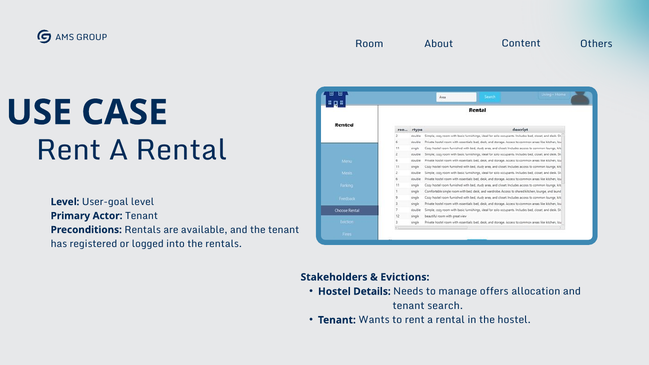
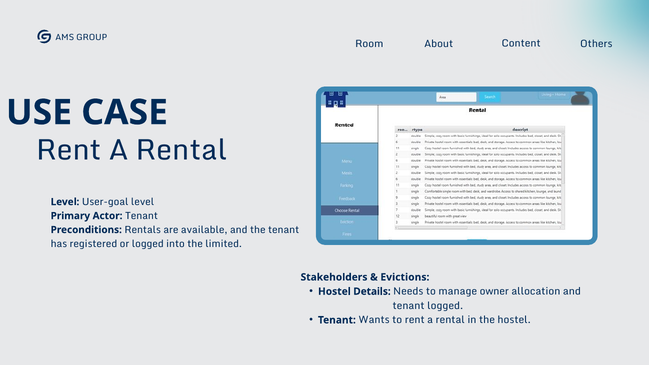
the rentals: rentals -> limited (224, 244)
offers: offers -> owner (494, 291)
tenant search: search -> logged (445, 306)
